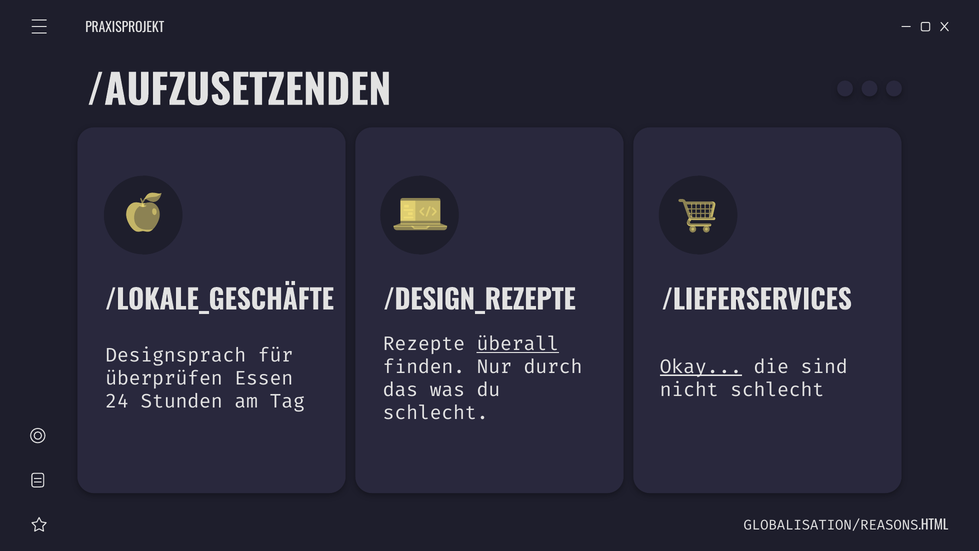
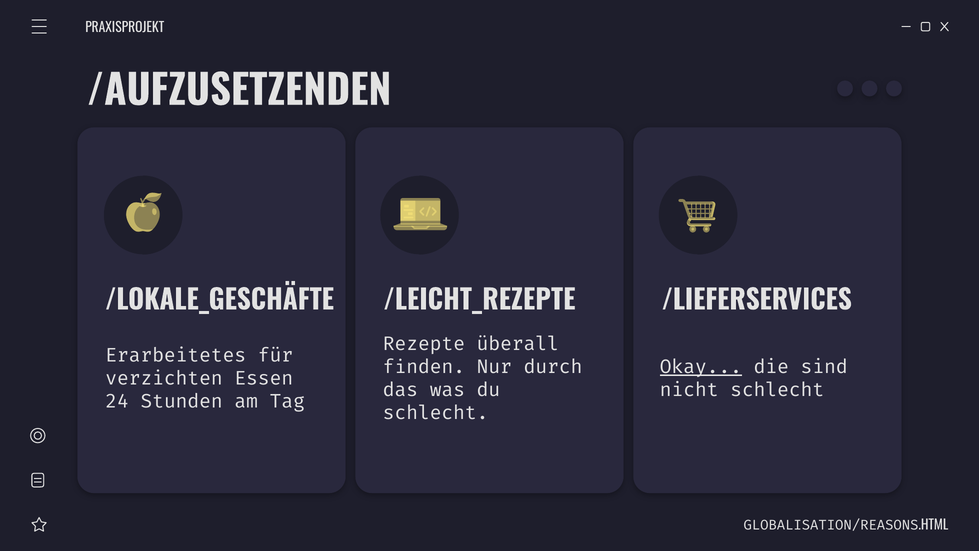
/DESIGN_REZEPTE: /DESIGN_REZEPTE -> /LEICHT_REZEPTE (479, 300)
überall underline: present -> none (518, 344)
Designsprach: Designsprach -> Erarbeitetes (176, 355)
überprüfen: überprüfen -> verzichten (164, 378)
